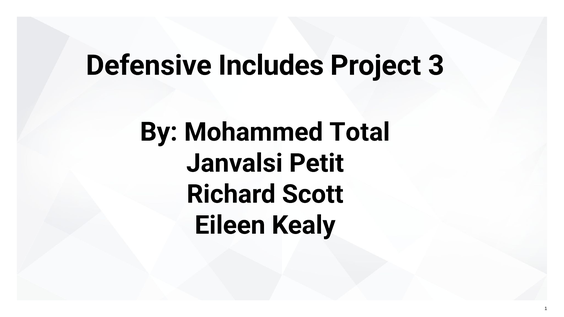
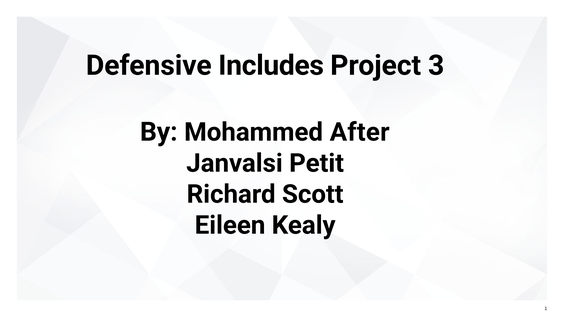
Total: Total -> After (360, 132)
